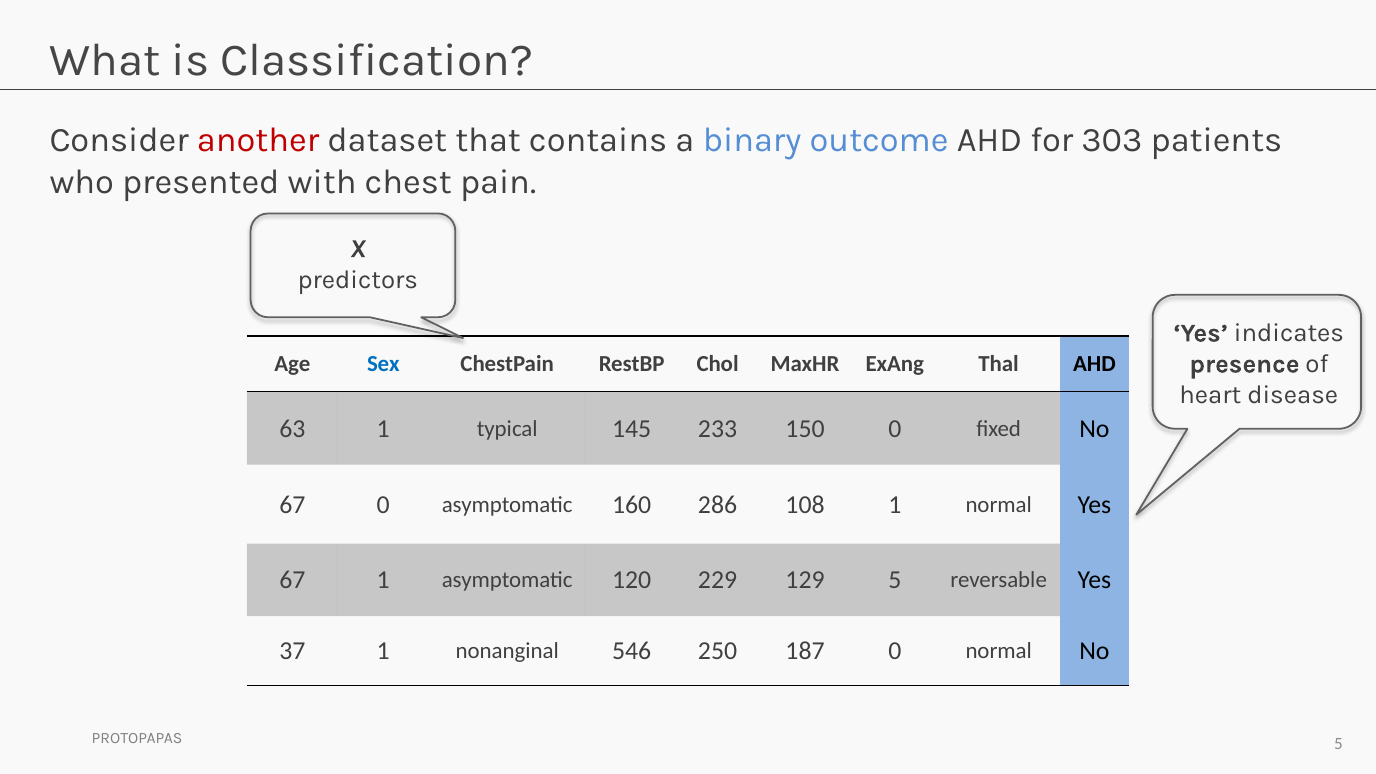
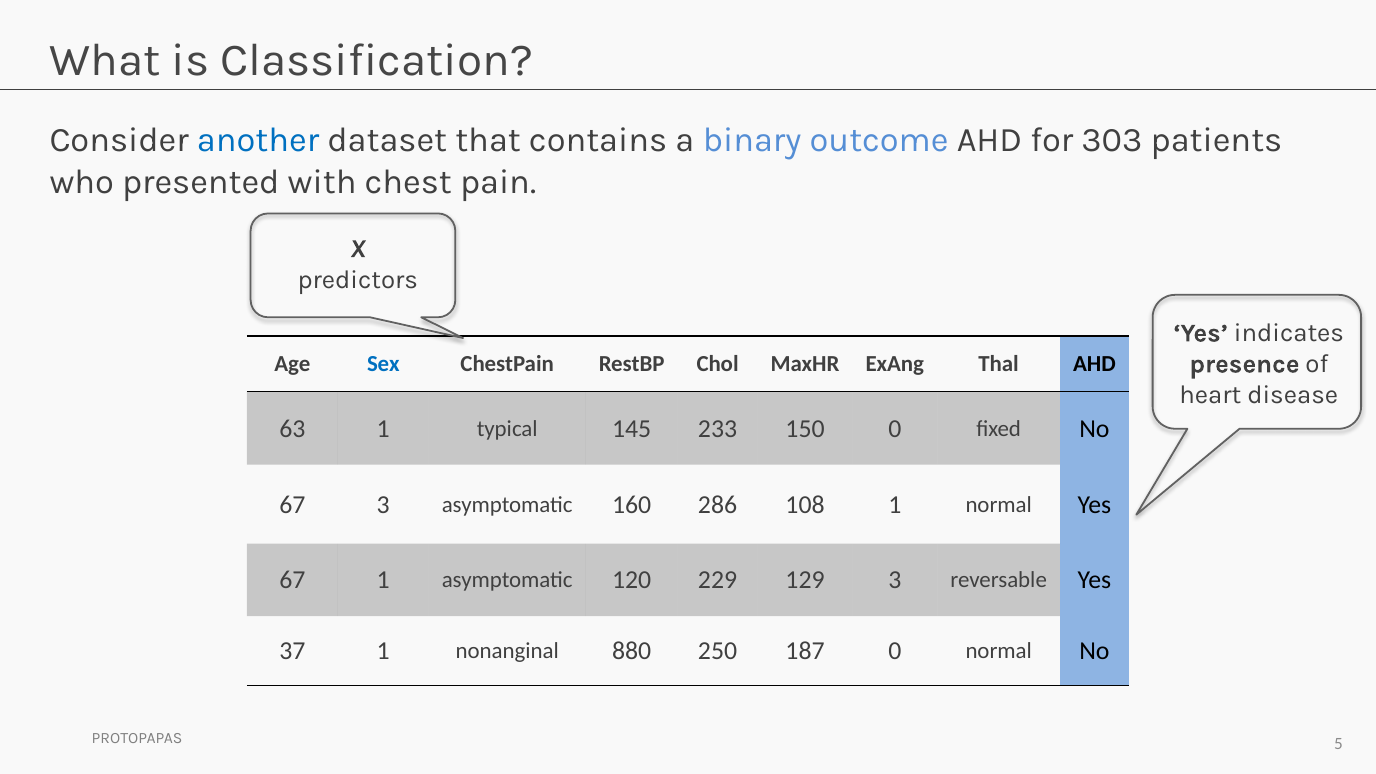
another colour: red -> blue (258, 140)
67 0: 0 -> 3 (383, 505)
129 5: 5 -> 3 (895, 580)
546: 546 -> 880 (632, 651)
